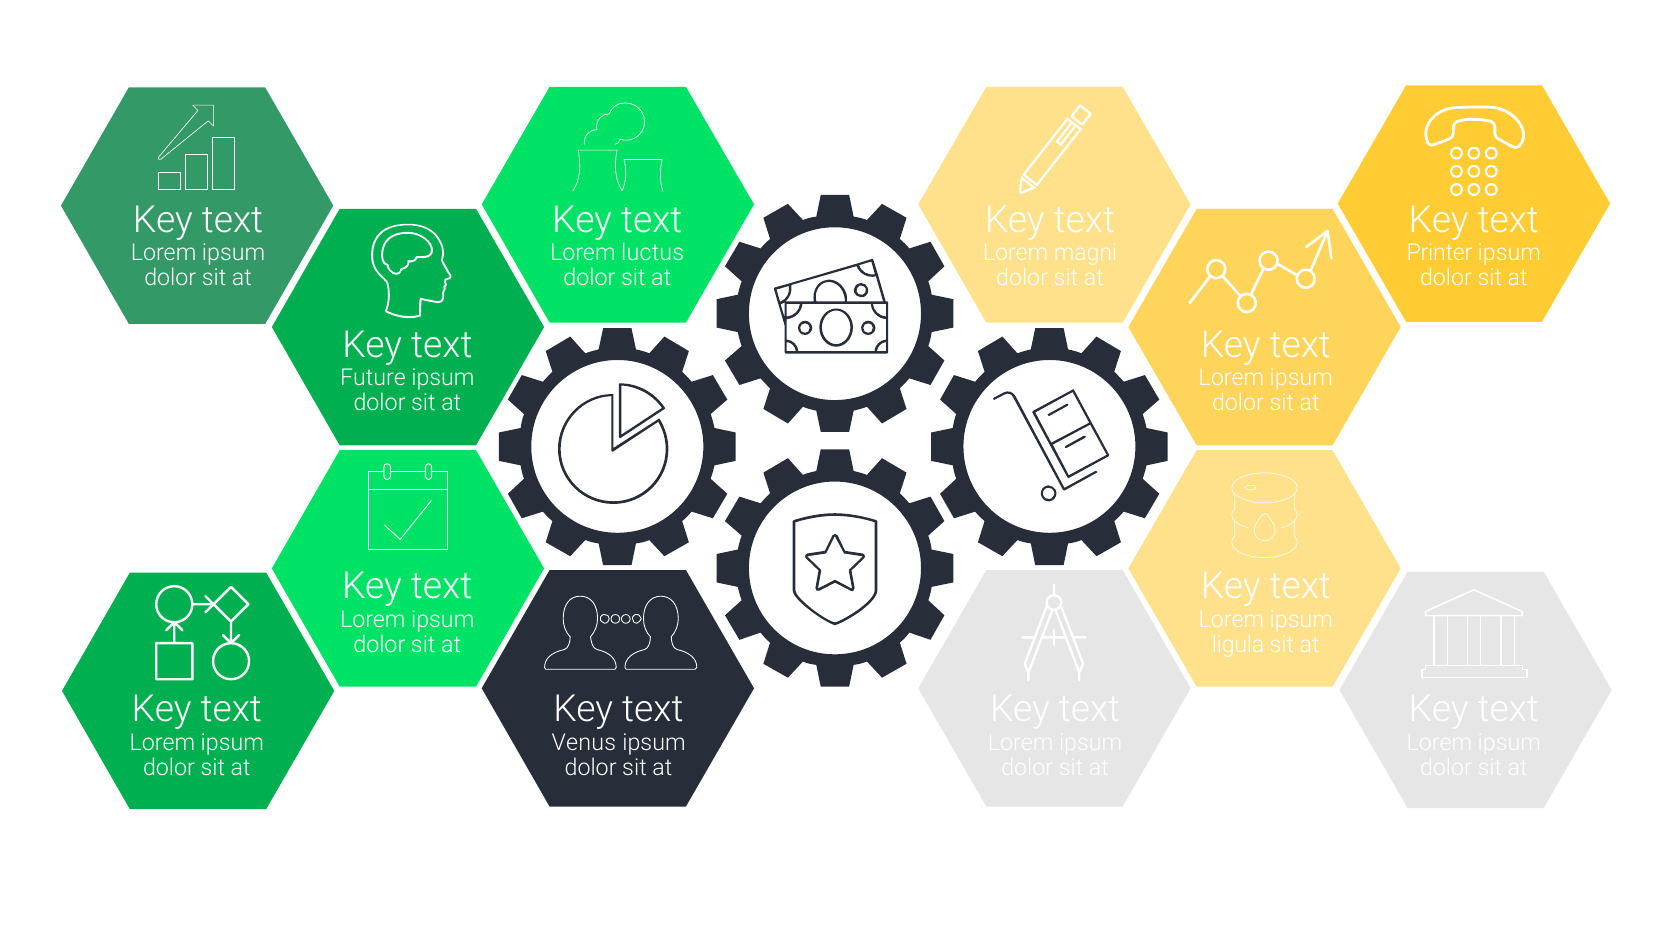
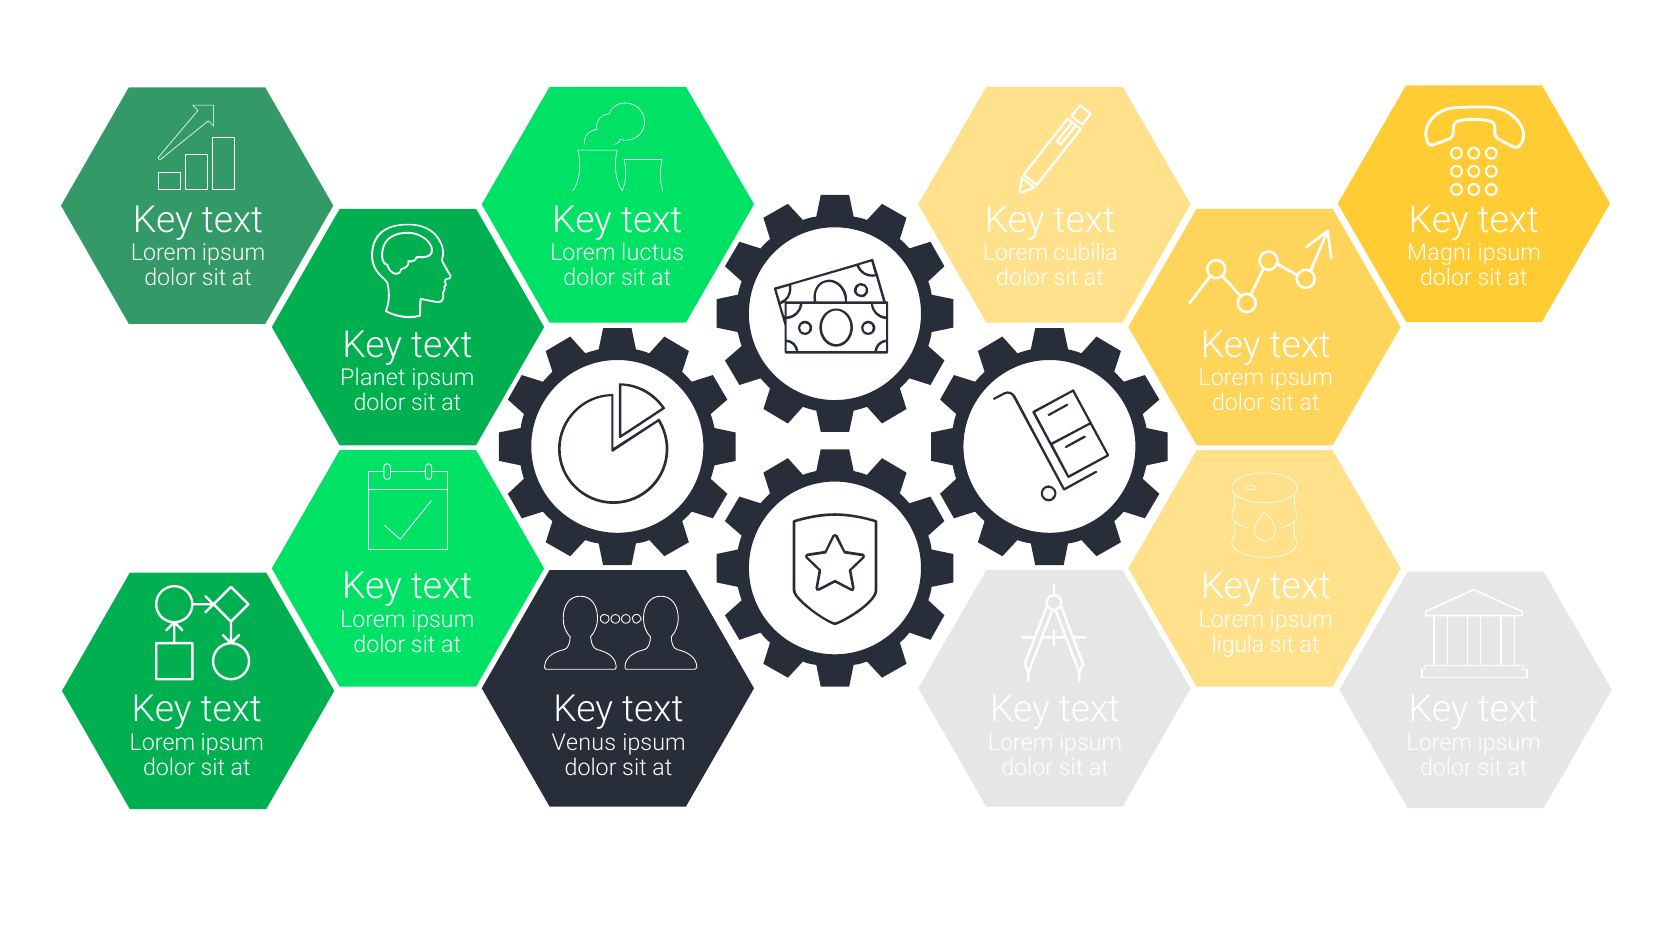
magni: magni -> cubilia (1086, 253)
Printer: Printer -> Magni (1439, 253)
Future: Future -> Planet (373, 378)
